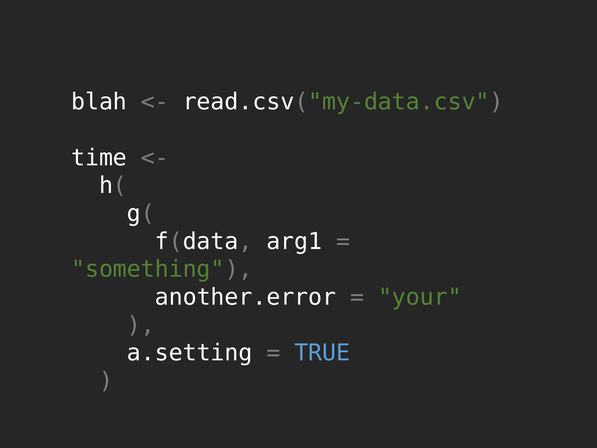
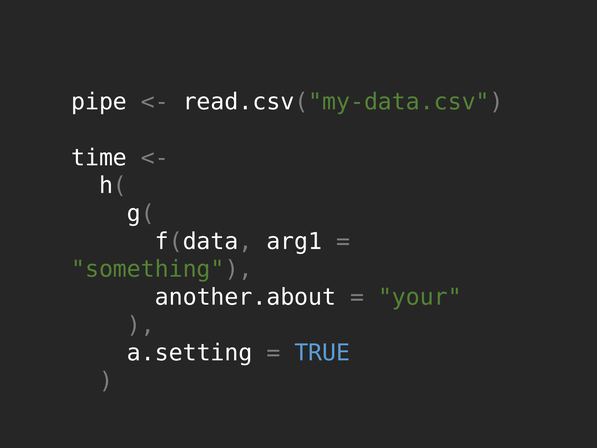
blah: blah -> pipe (99, 102)
another.error: another.error -> another.about (246, 297)
